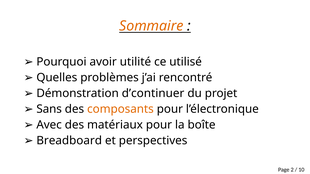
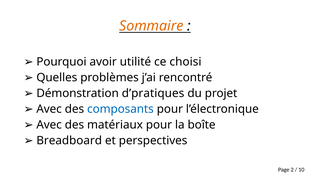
utilisé: utilisé -> choisi (186, 62)
d’continuer: d’continuer -> d’pratiques (153, 93)
Sans: Sans -> Avec (49, 109)
composants colour: orange -> blue (120, 109)
